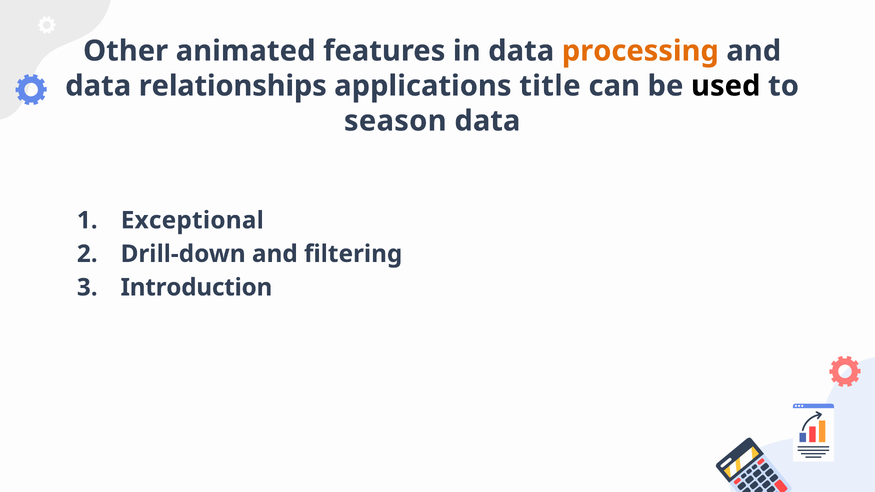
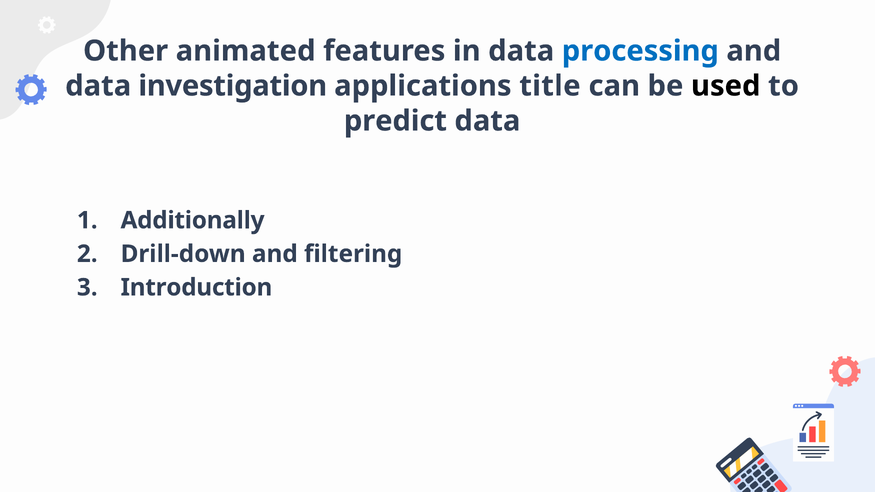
processing colour: orange -> blue (640, 51)
relationships: relationships -> investigation (233, 86)
season: season -> predict (395, 121)
Exceptional: Exceptional -> Additionally (193, 220)
